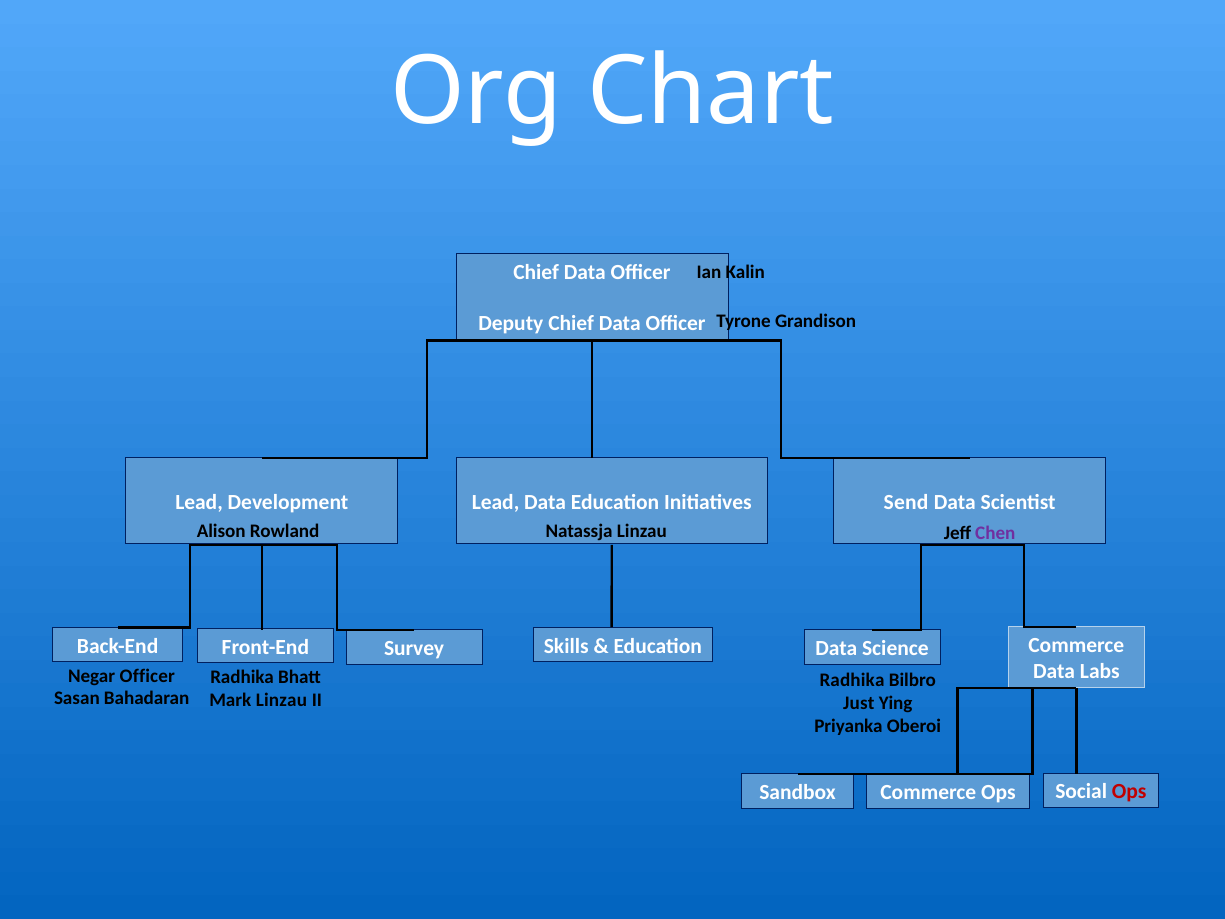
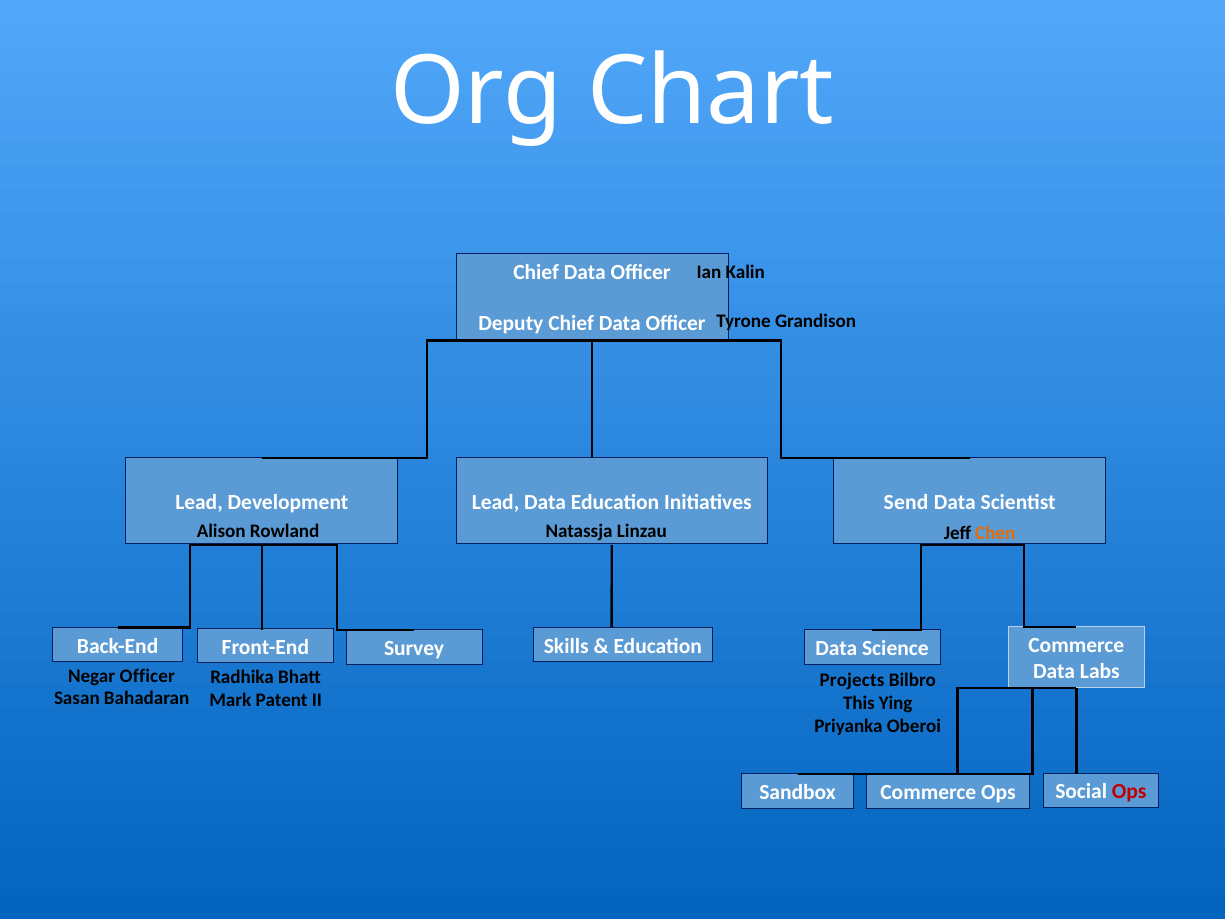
Chen colour: purple -> orange (995, 533)
Radhika: Radhika -> Projects (852, 680)
Mark Linzau: Linzau -> Patent (282, 700)
Just: Just -> This (859, 703)
